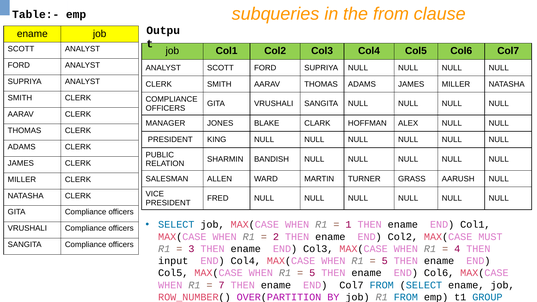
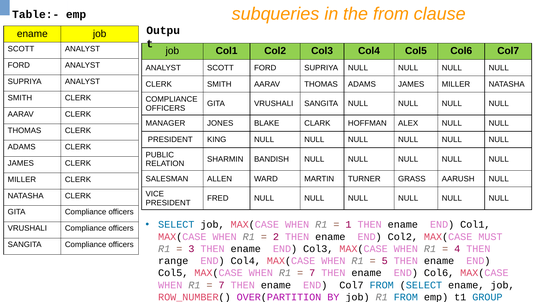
input: input -> range (173, 261)
5: 5 -> 7 (312, 273)
